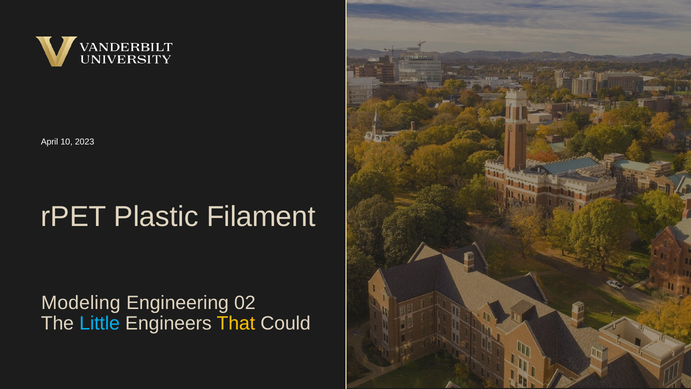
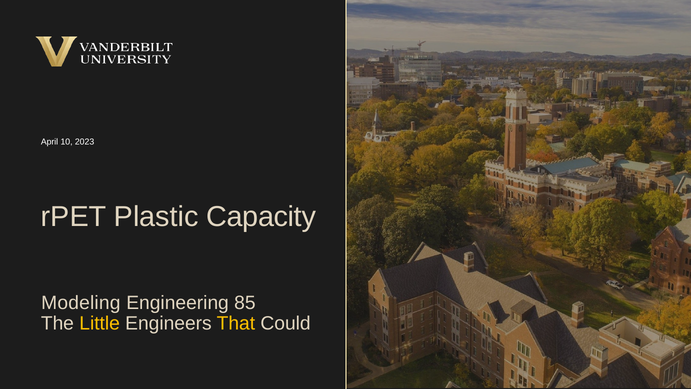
Filament: Filament -> Capacity (261, 216)
02: 02 -> 85 (245, 303)
Little colour: light blue -> yellow (100, 323)
